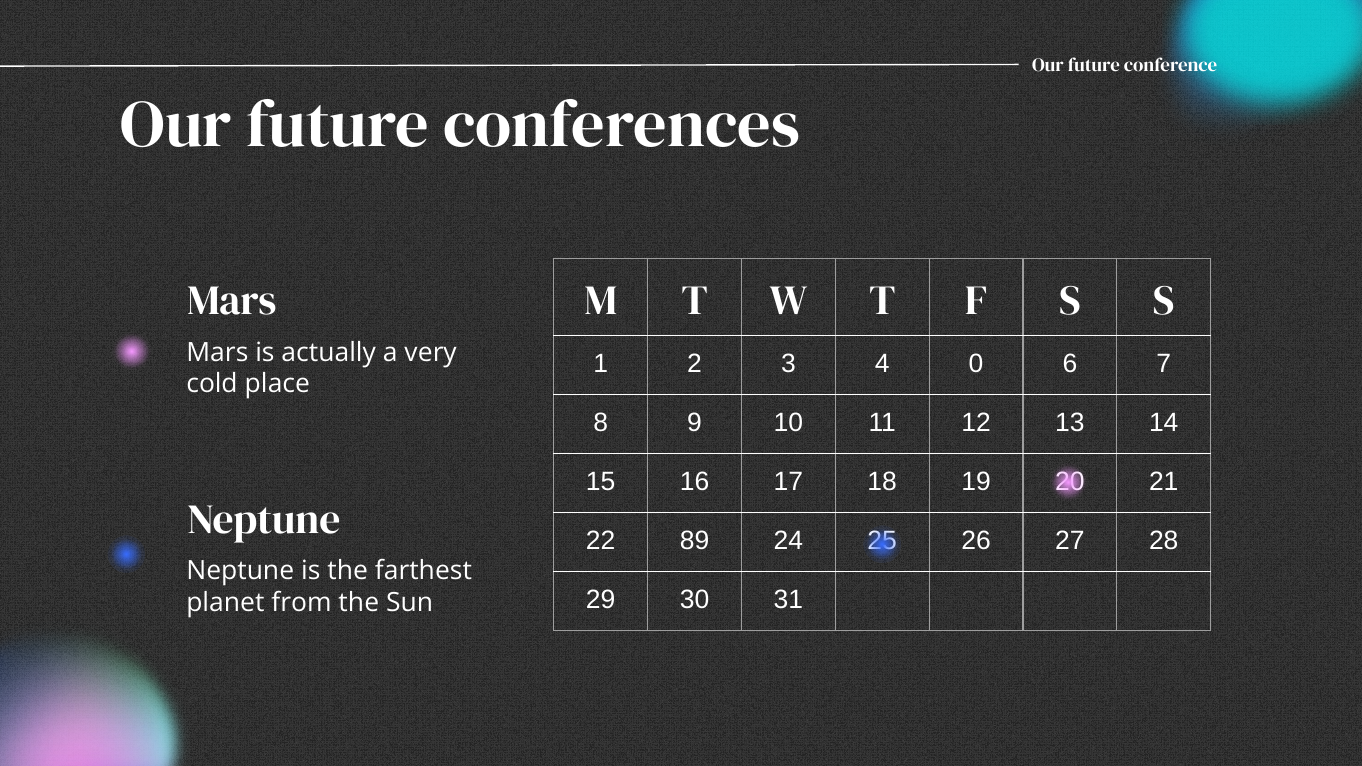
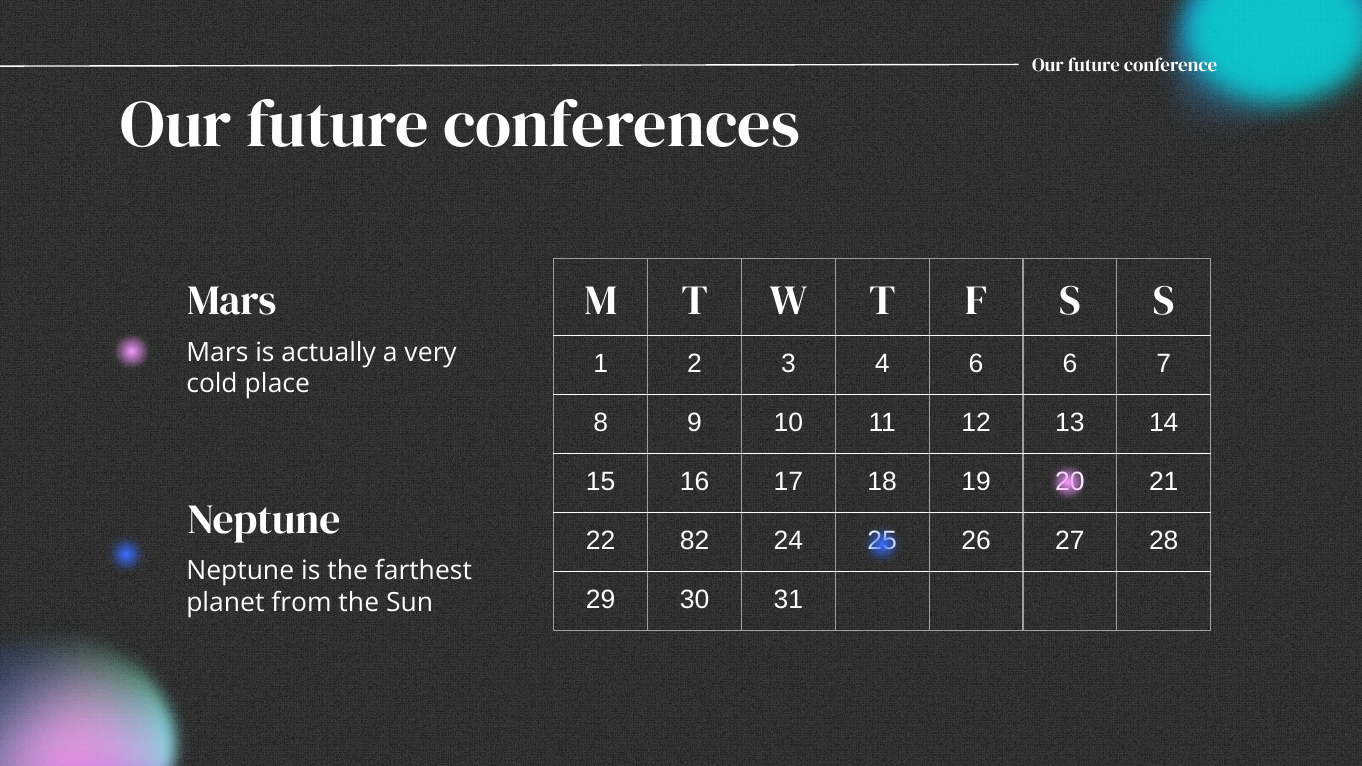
4 0: 0 -> 6 (976, 364)
89: 89 -> 82 (695, 541)
